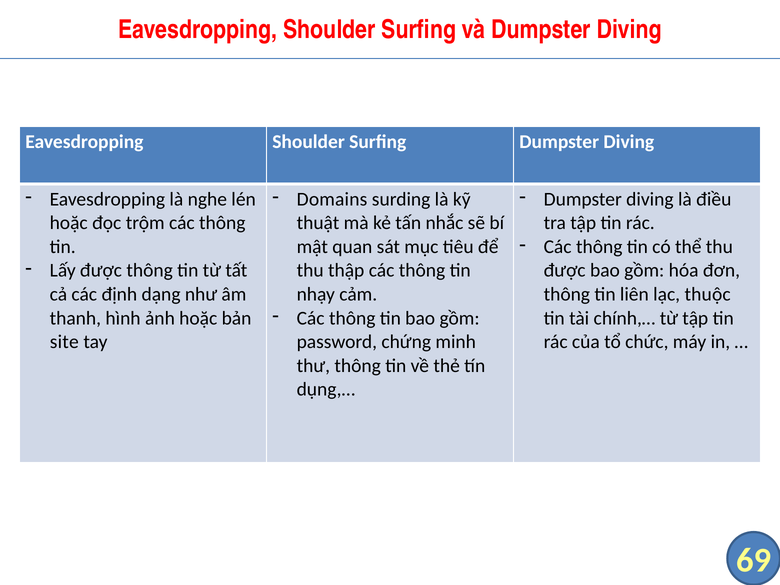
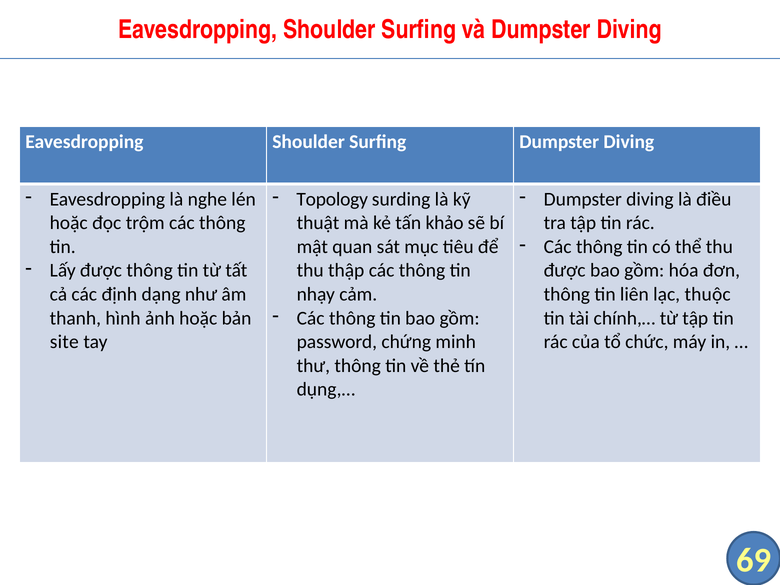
Domains: Domains -> Topology (332, 199)
nhắc: nhắc -> khảo (445, 223)
